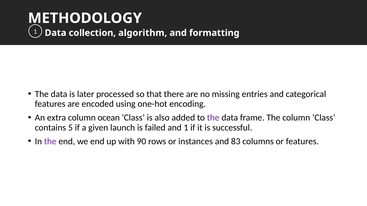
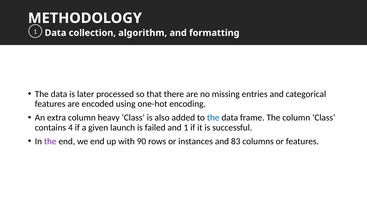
ocean: ocean -> heavy (109, 118)
the colour: purple -> blue (213, 118)
5: 5 -> 4 (70, 128)
